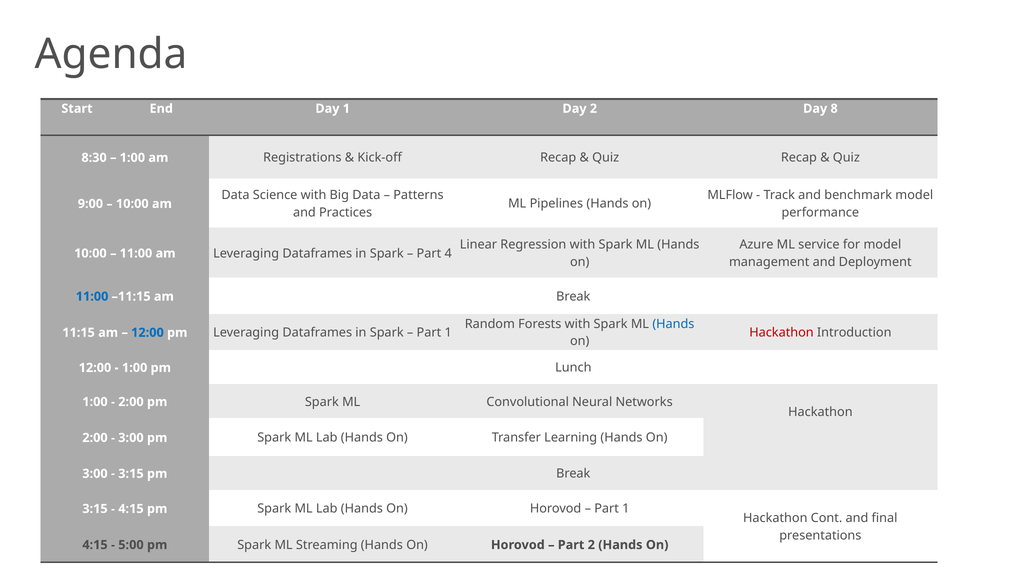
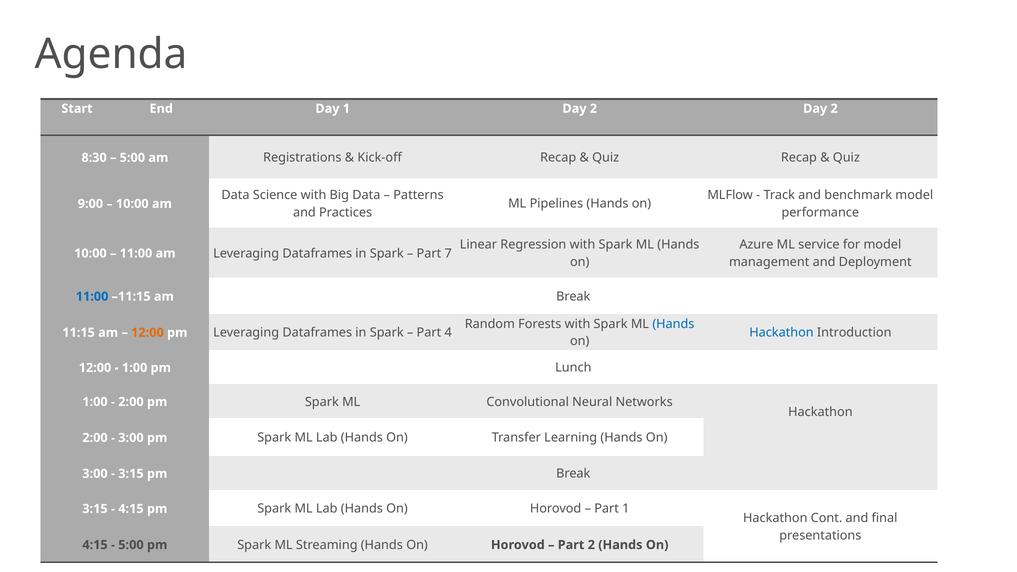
2 Day 8: 8 -> 2 (834, 109)
1:00: 1:00 -> 5:00 (132, 158)
4: 4 -> 7 (448, 253)
Hackathon colour: red -> blue (781, 333)
12:00 colour: blue -> orange (147, 333)
1: 1 -> 4 (448, 333)
